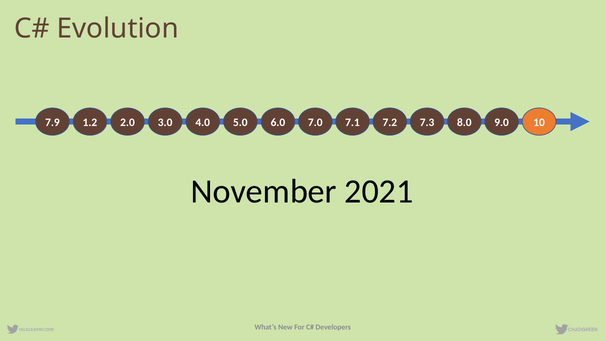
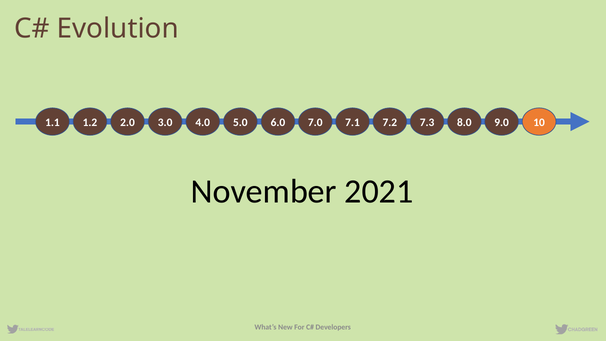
7.9: 7.9 -> 1.1 (52, 122)
